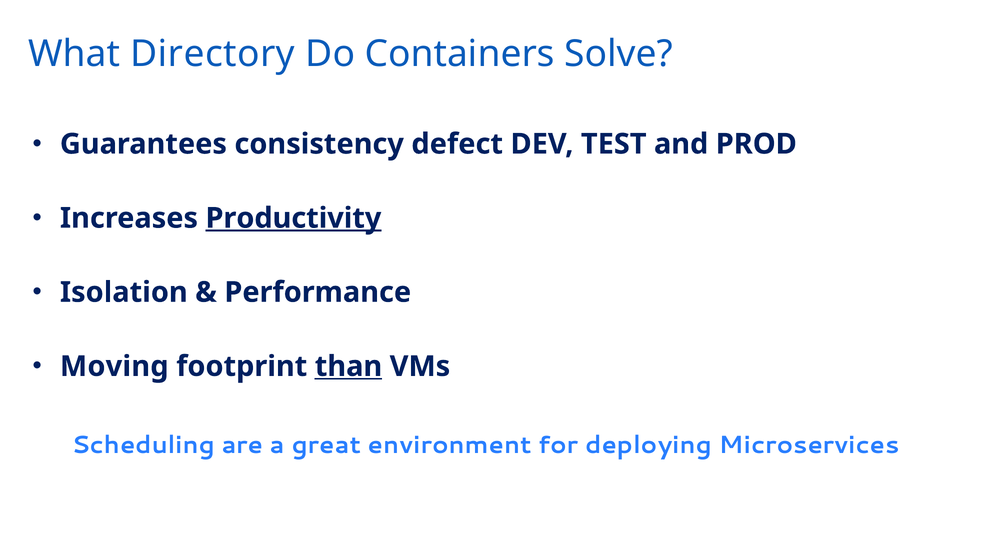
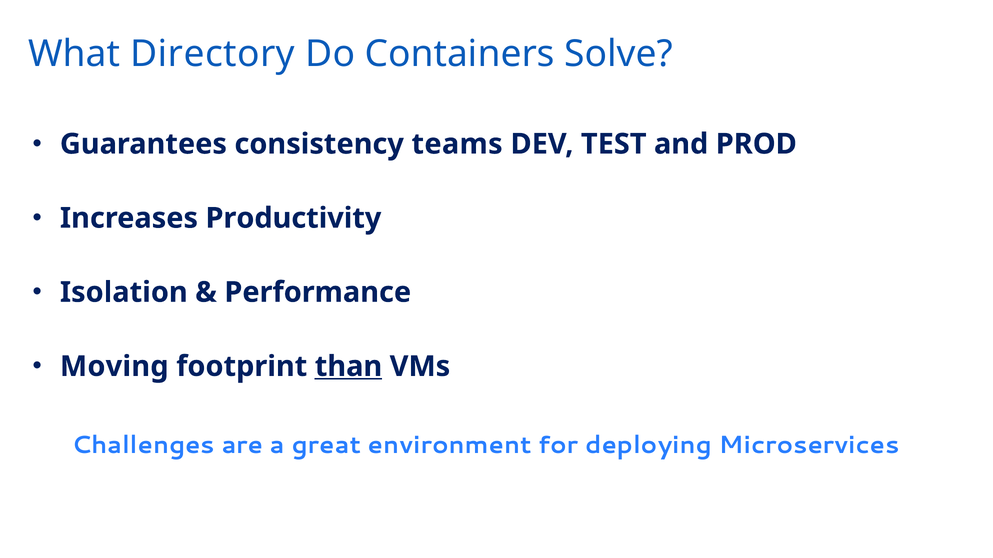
defect: defect -> teams (457, 144)
Productivity underline: present -> none (293, 218)
Scheduling: Scheduling -> Challenges (143, 445)
